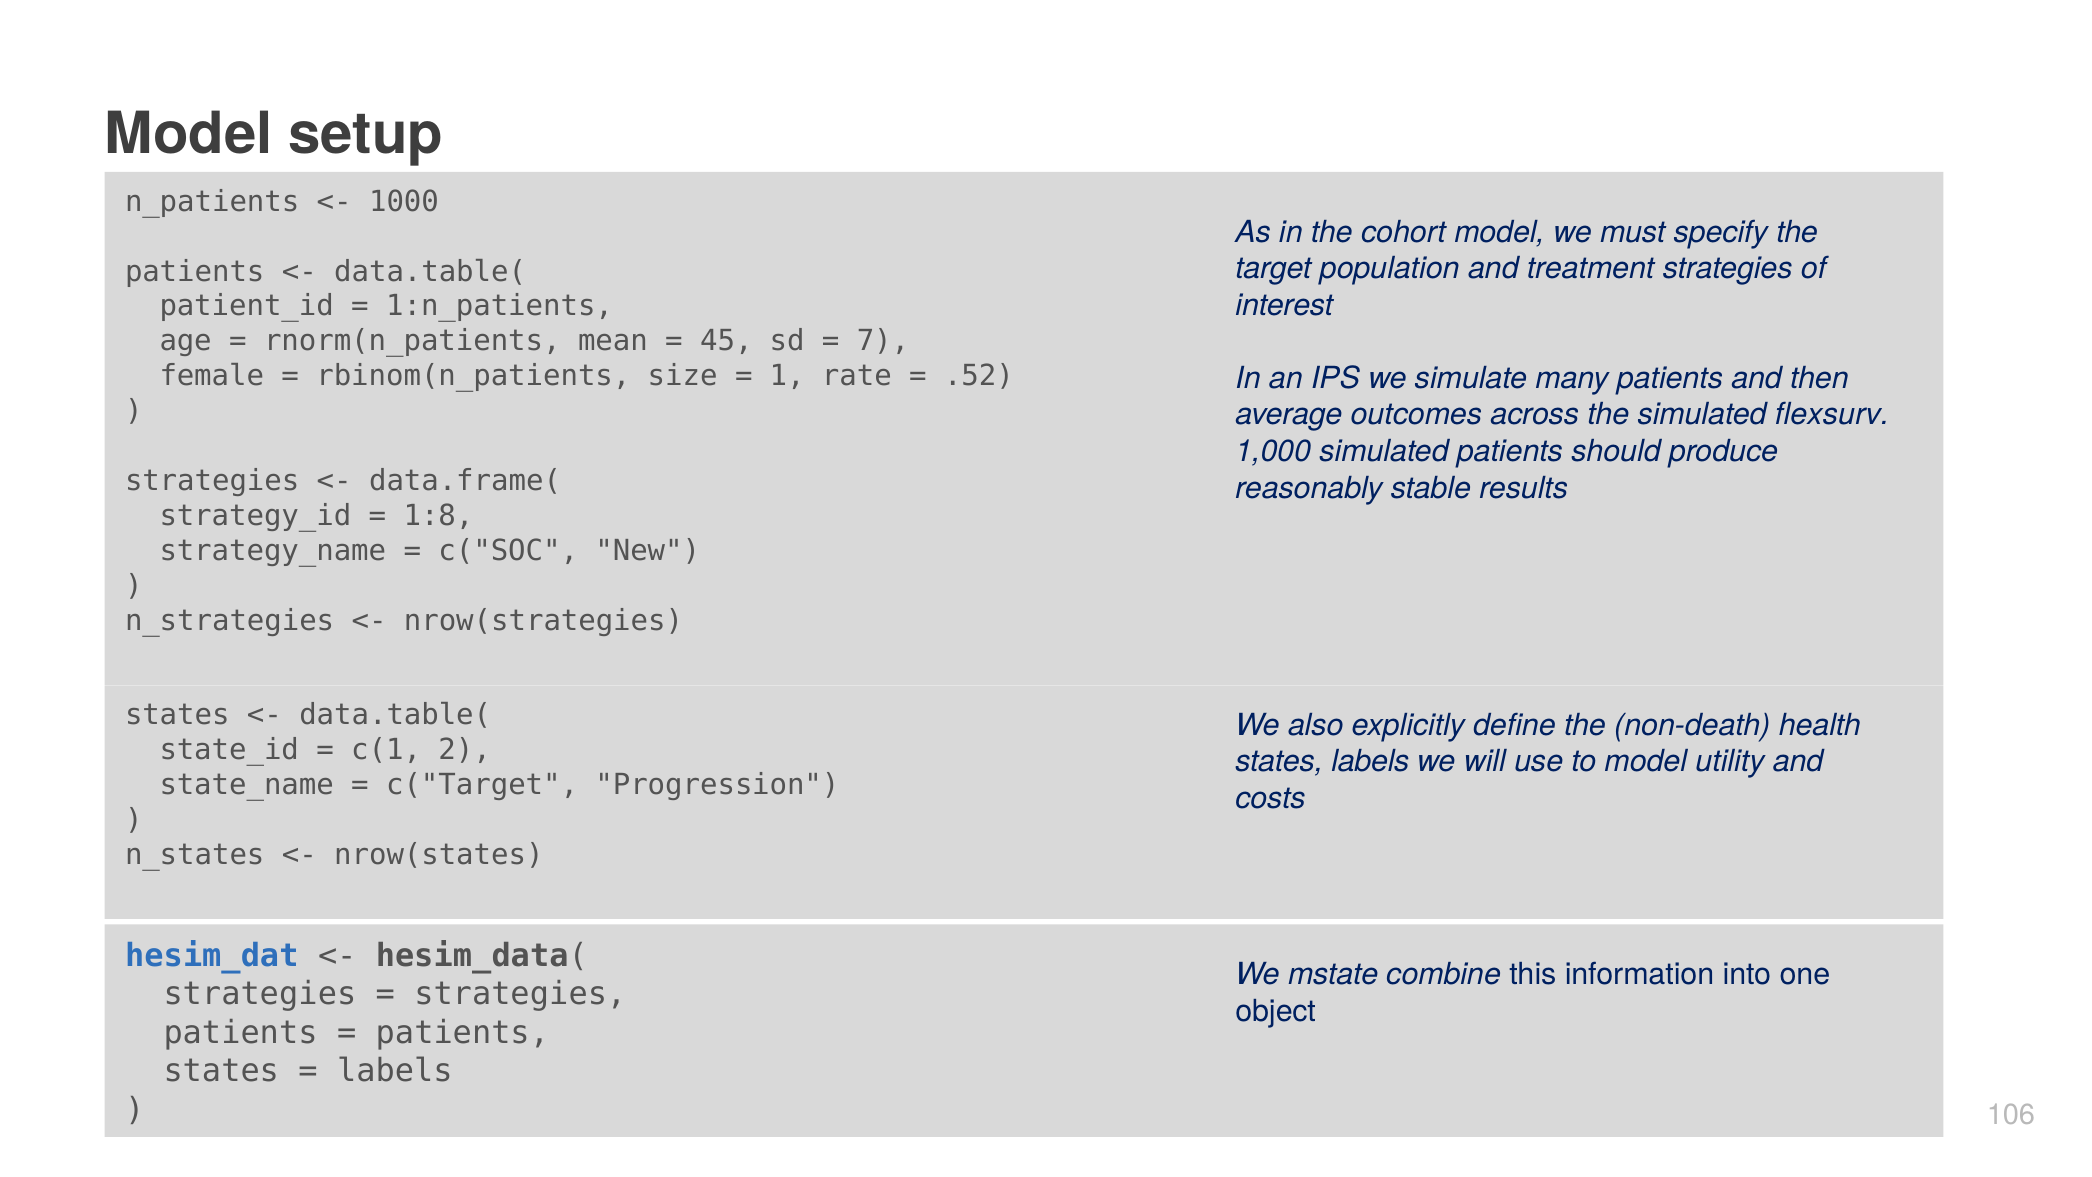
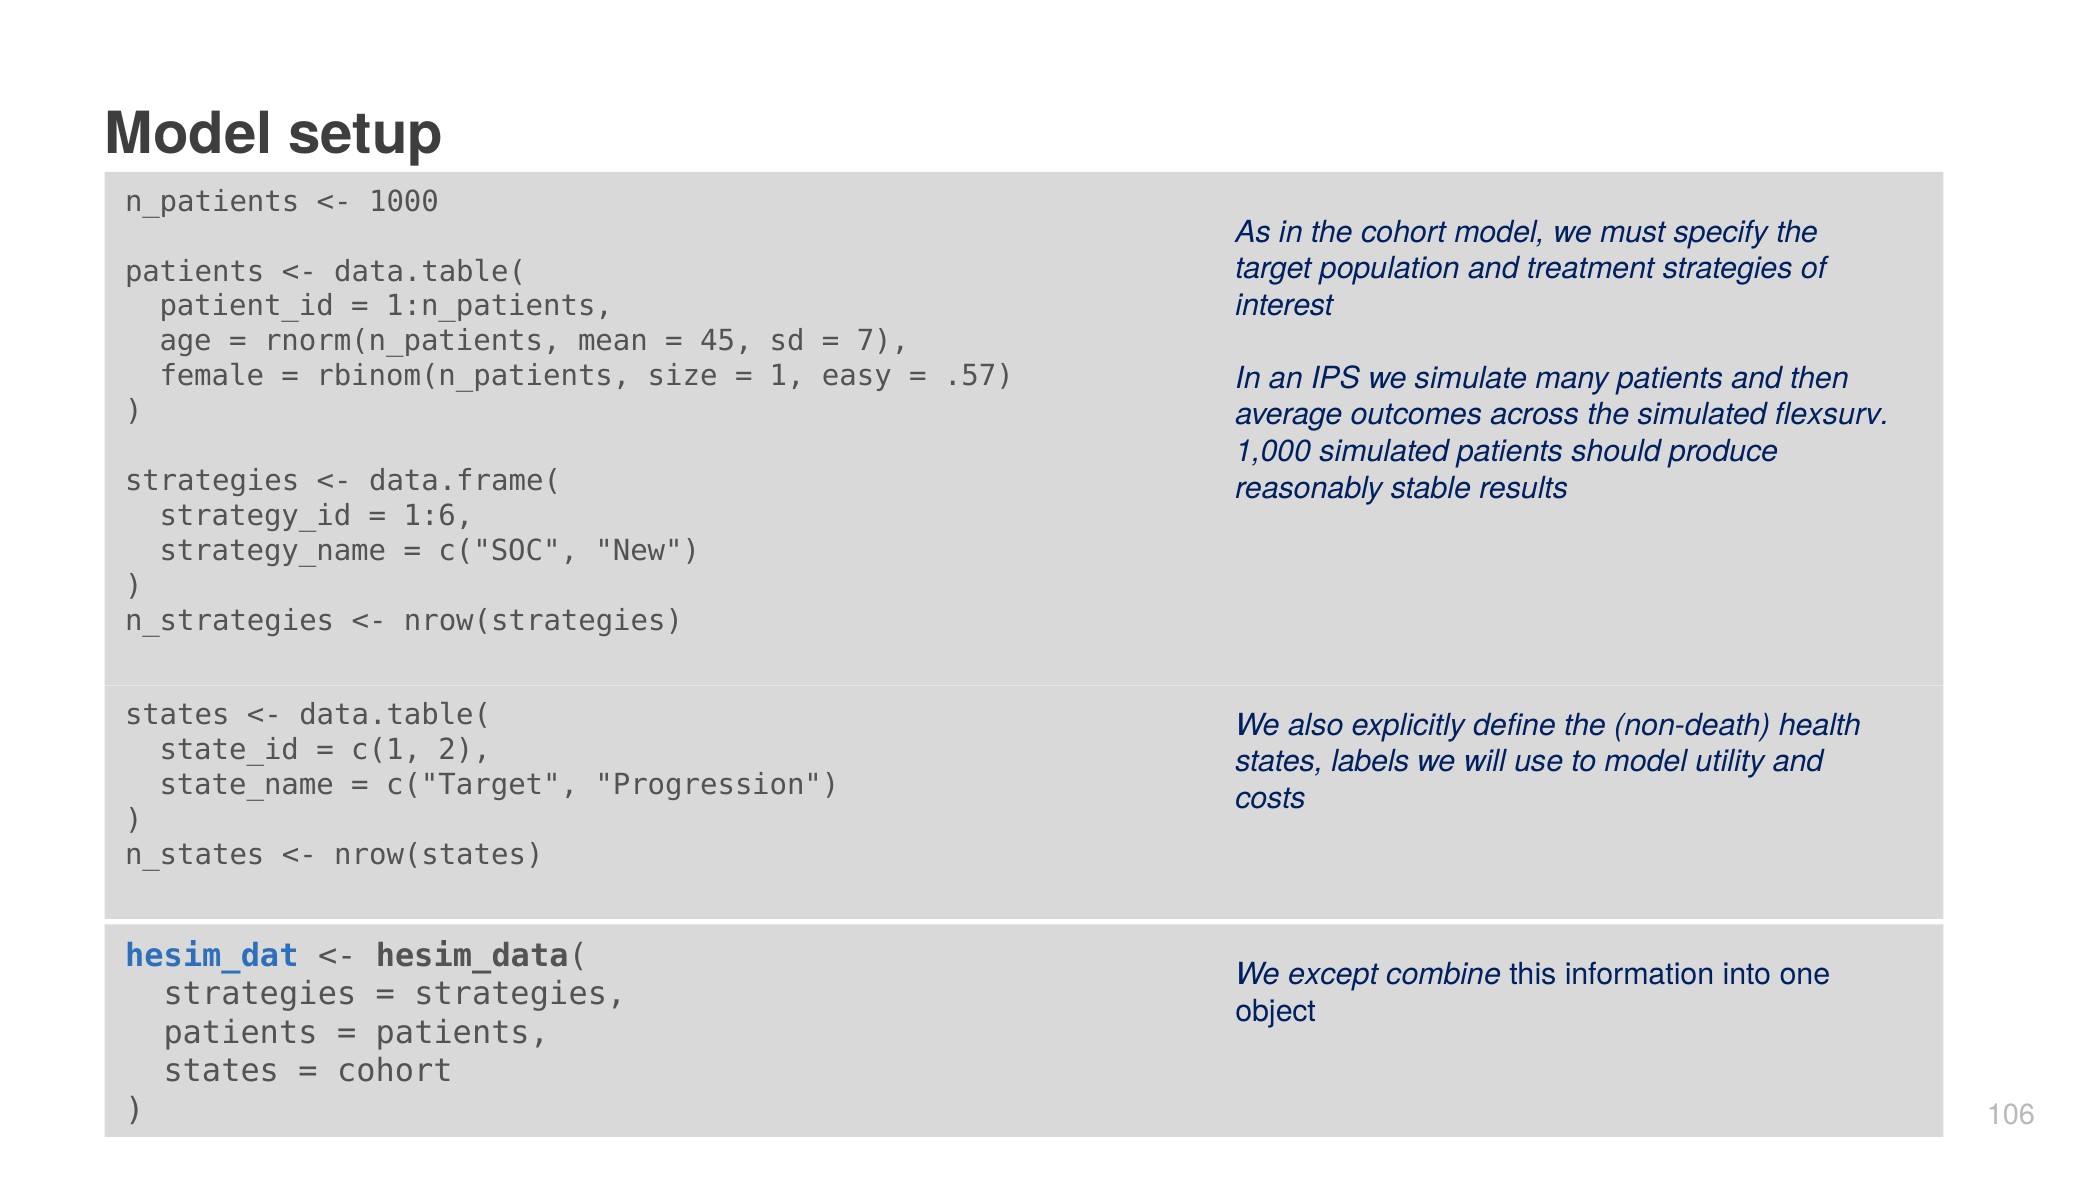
rate: rate -> easy (857, 376)
.52: .52 -> .57 (979, 376)
1:8: 1:8 -> 1:6 (439, 516)
mstate: mstate -> except (1333, 974)
labels: labels -> cohort (395, 1071)
